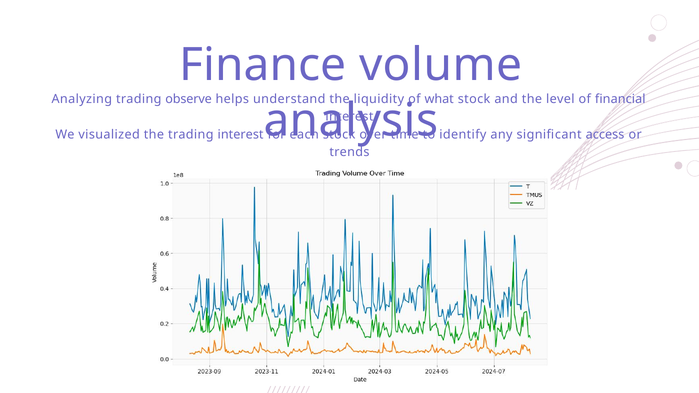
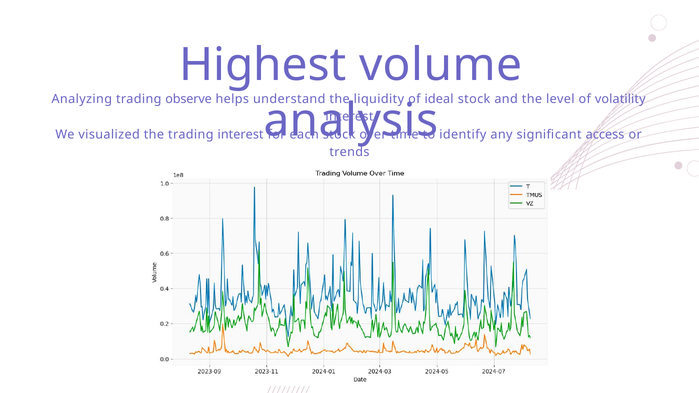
Finance: Finance -> Highest (263, 65)
what: what -> ideal (439, 99)
financial: financial -> volatility (620, 99)
